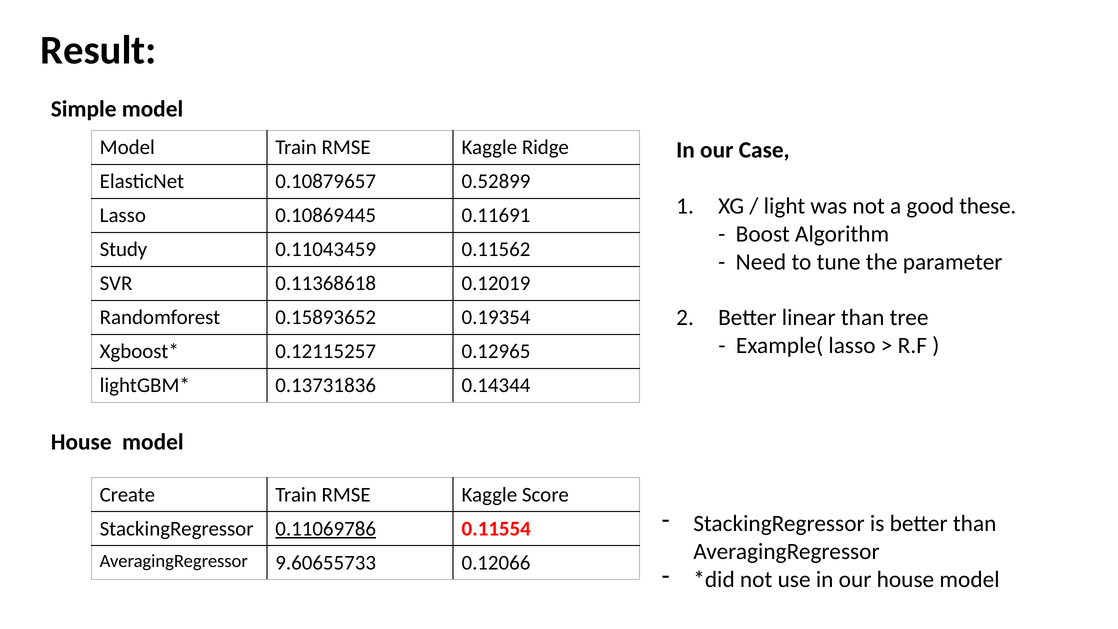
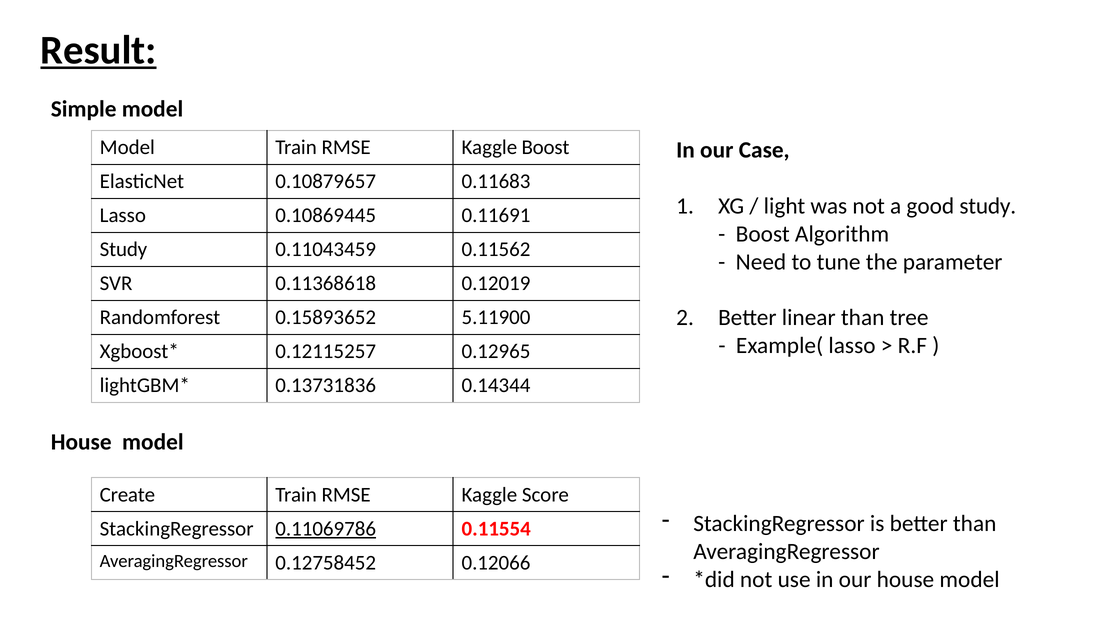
Result underline: none -> present (98, 50)
Kaggle Ridge: Ridge -> Boost (545, 147)
0.52899: 0.52899 -> 0.11683 (496, 181)
good these: these -> study (988, 206)
0.19354: 0.19354 -> 5.11900 (496, 317)
9.60655733: 9.60655733 -> 0.12758452 (326, 563)
